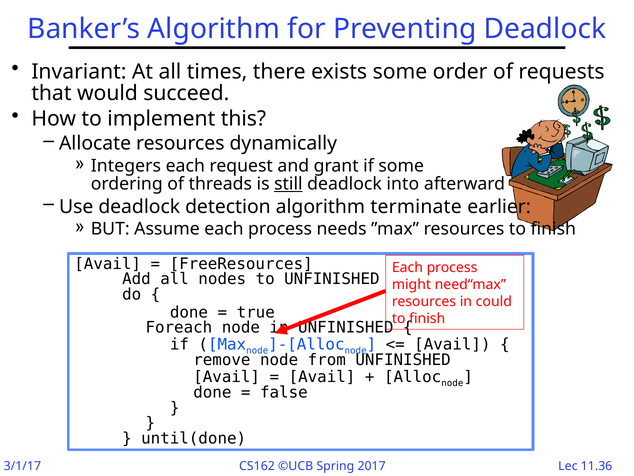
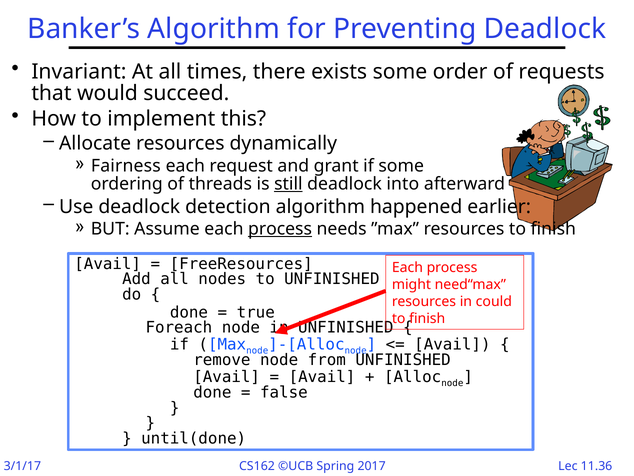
Integers: Integers -> Fairness (126, 166)
terminate: terminate -> happened (416, 206)
process underline: none -> present (280, 229)
